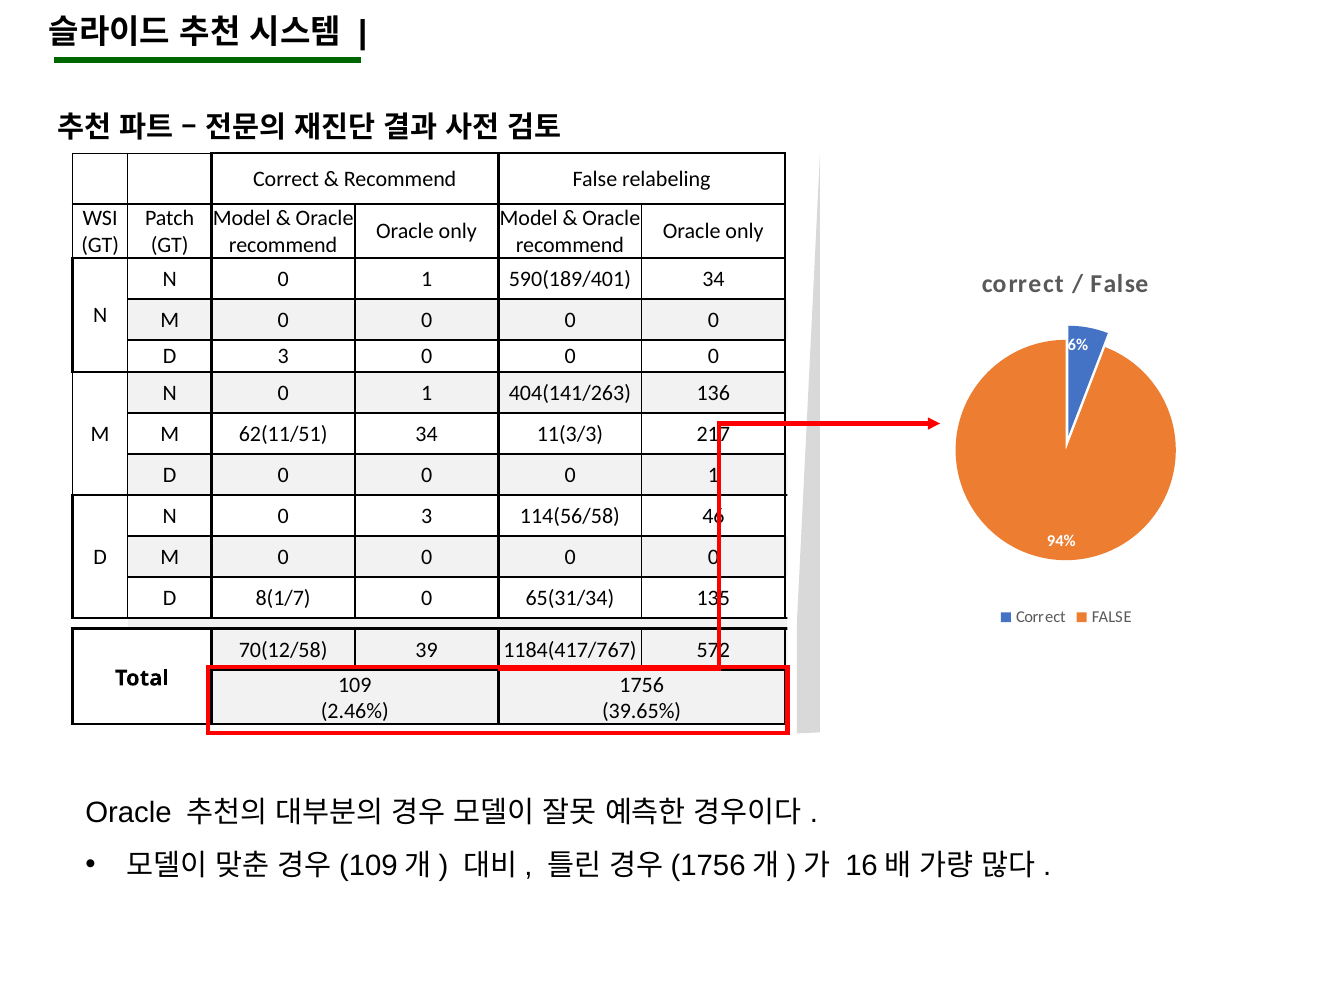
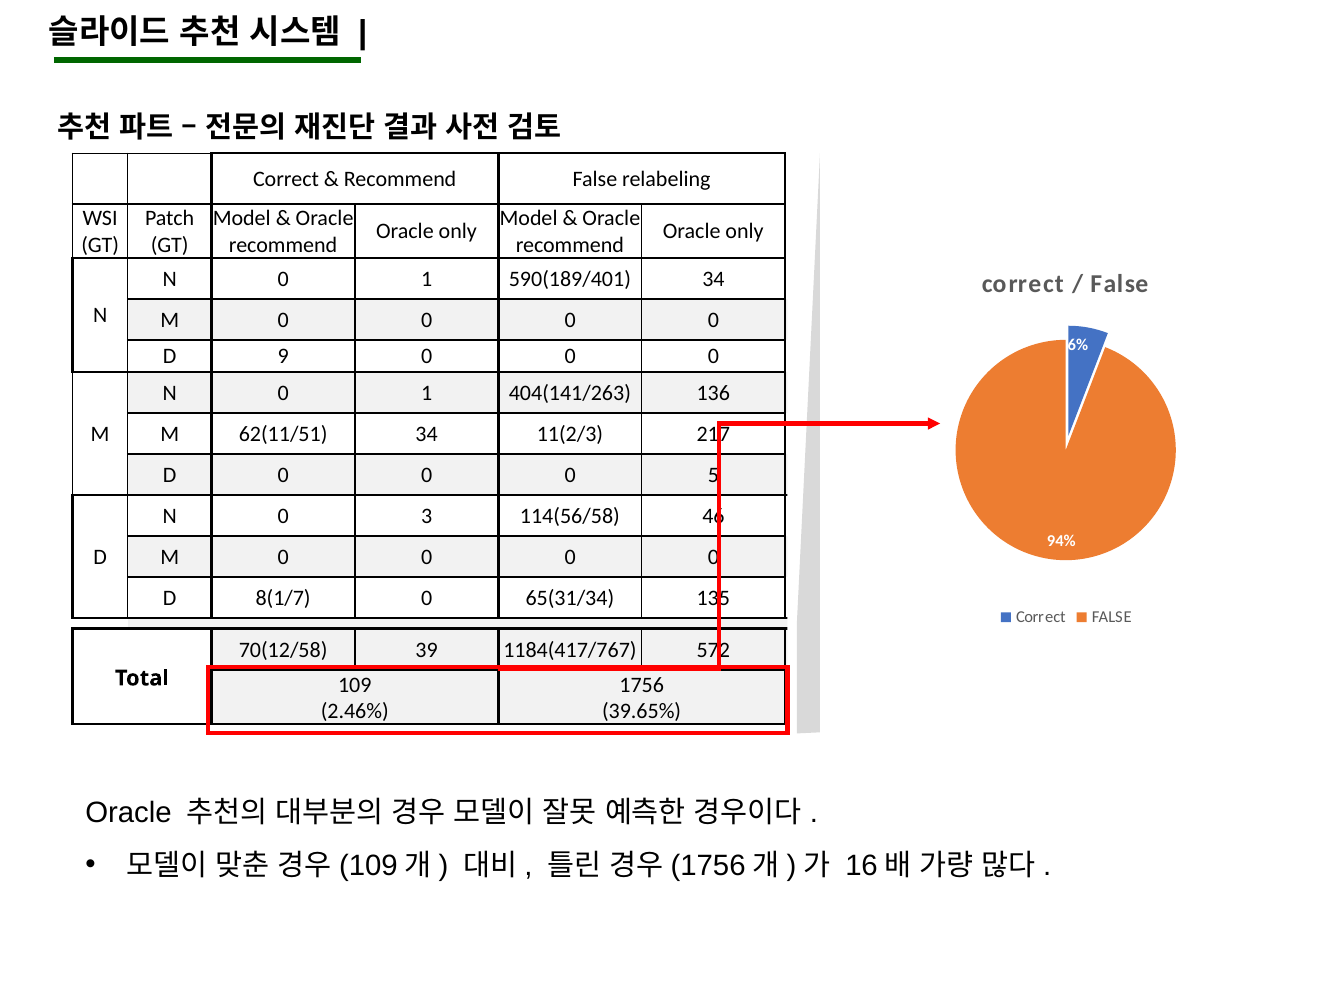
D 3: 3 -> 9 (283, 356)
11(3/3: 11(3/3 -> 11(2/3 (570, 434)
0 0 1: 1 -> 5 (713, 475)
